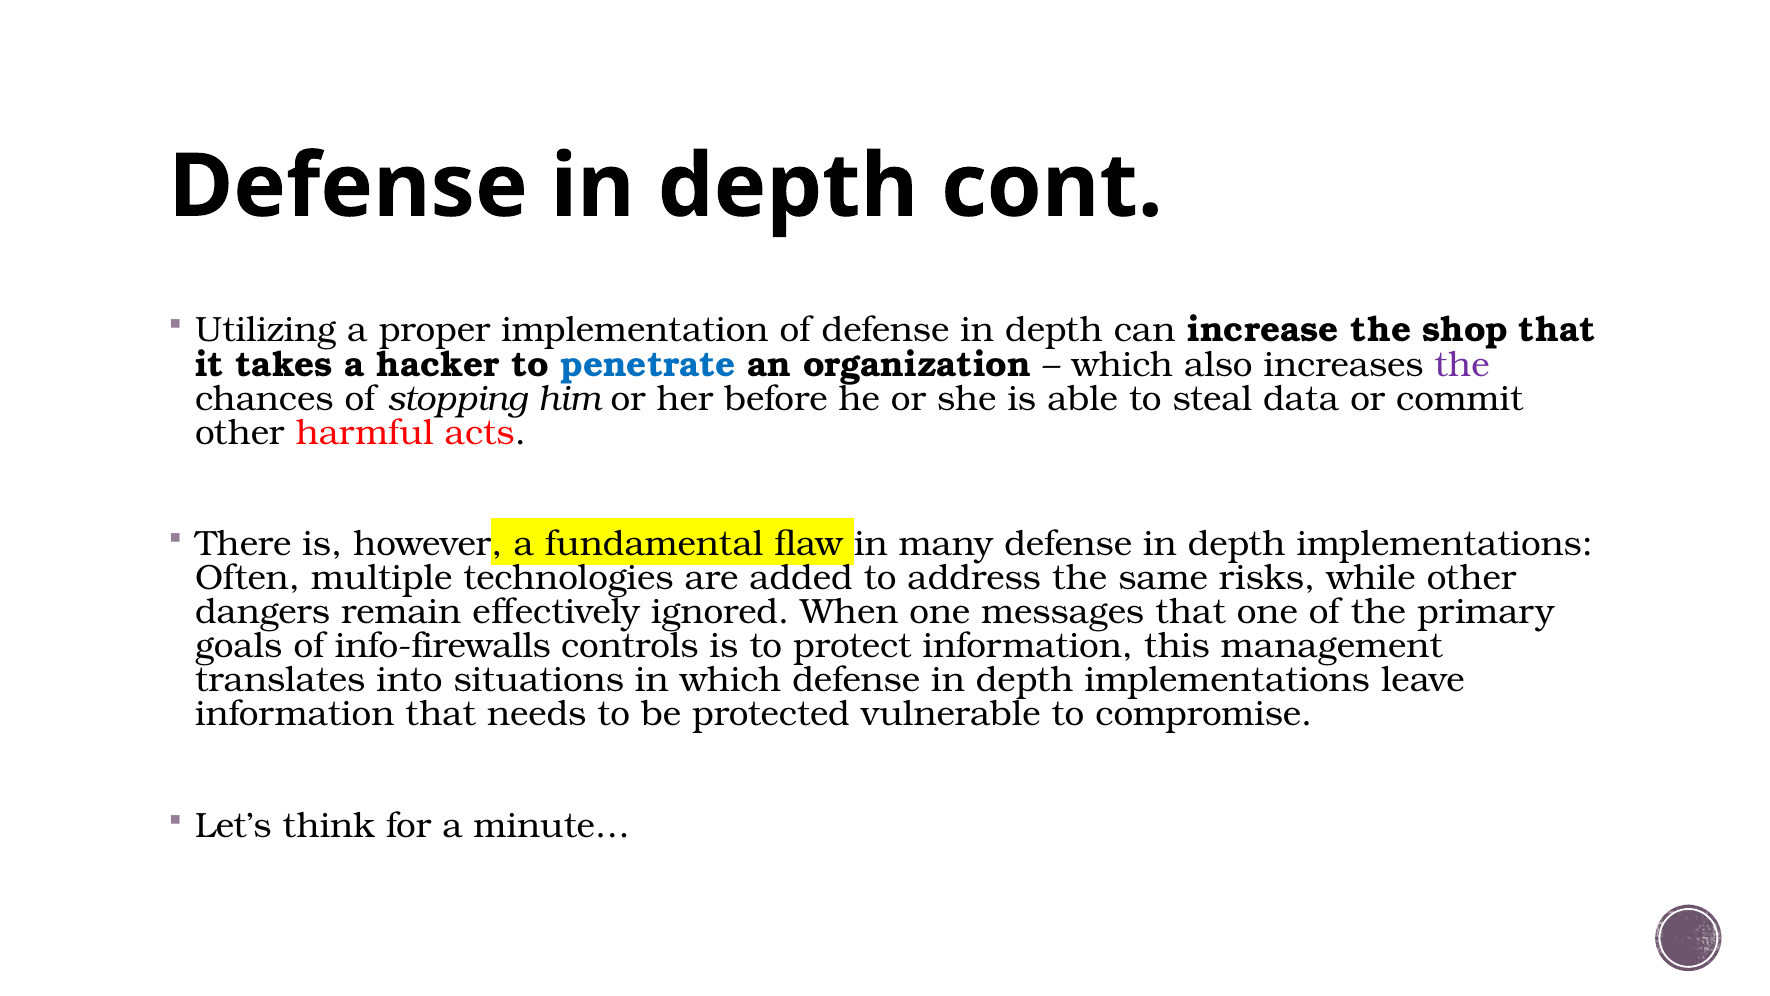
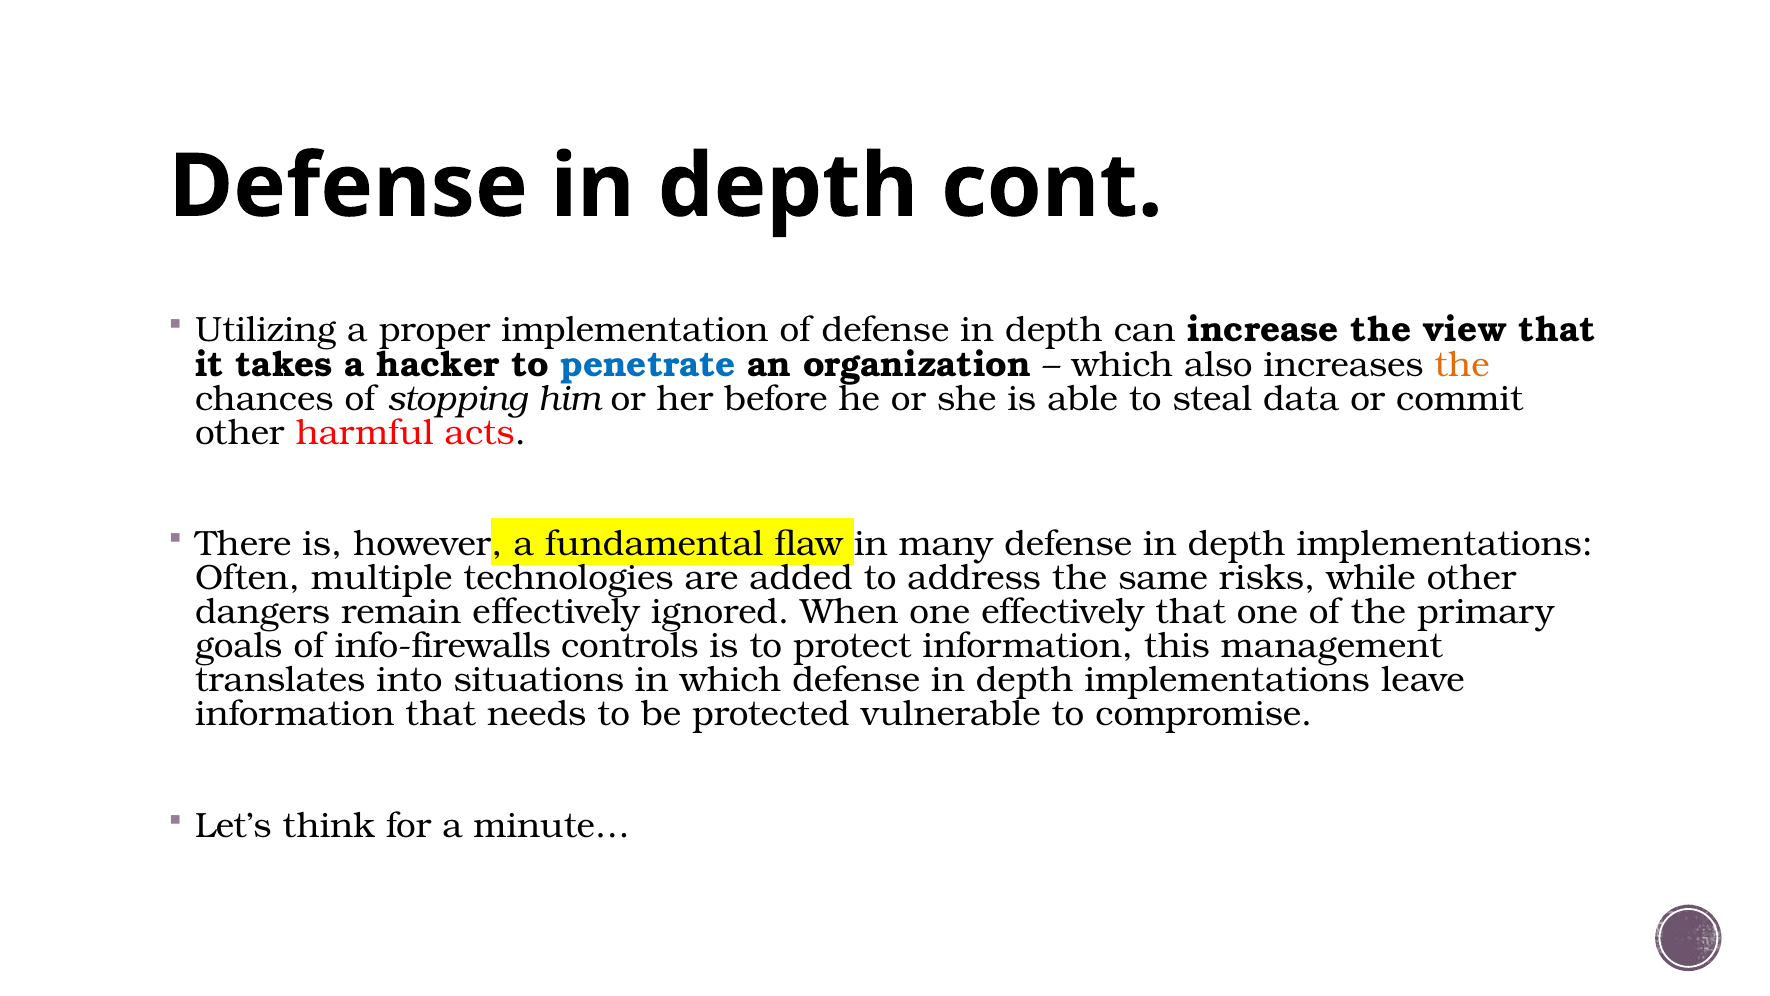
shop: shop -> view (1465, 330)
the colour: purple -> orange (1462, 364)
one messages: messages -> effectively (1063, 612)
